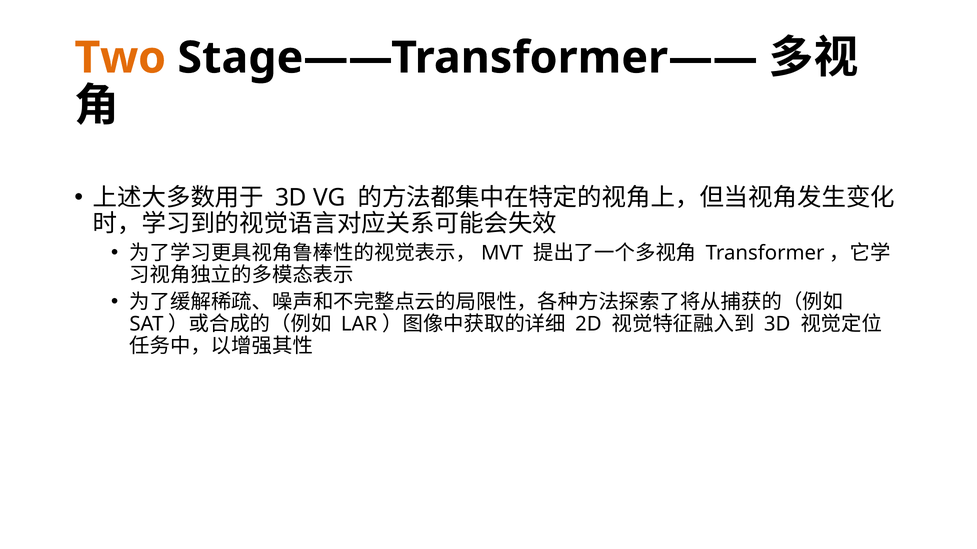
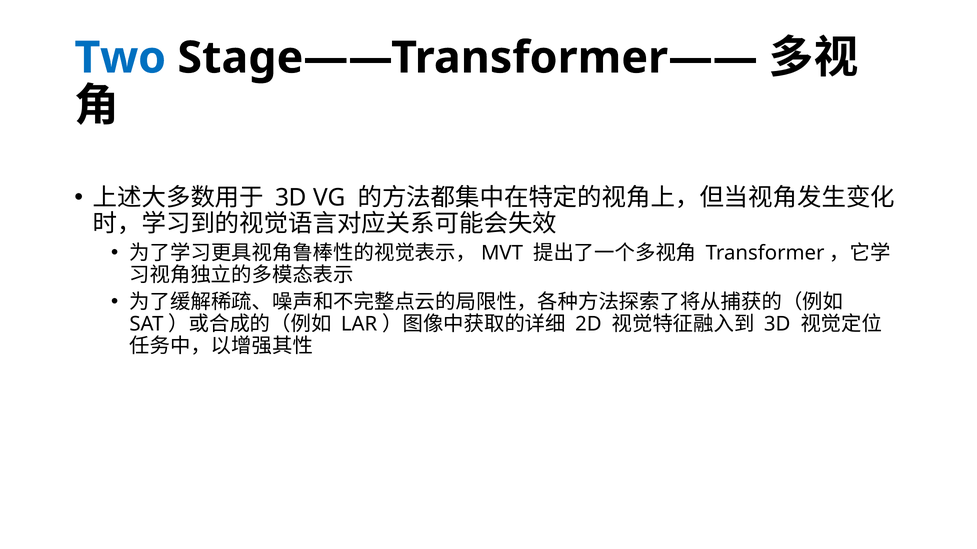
Two colour: orange -> blue (120, 58)
